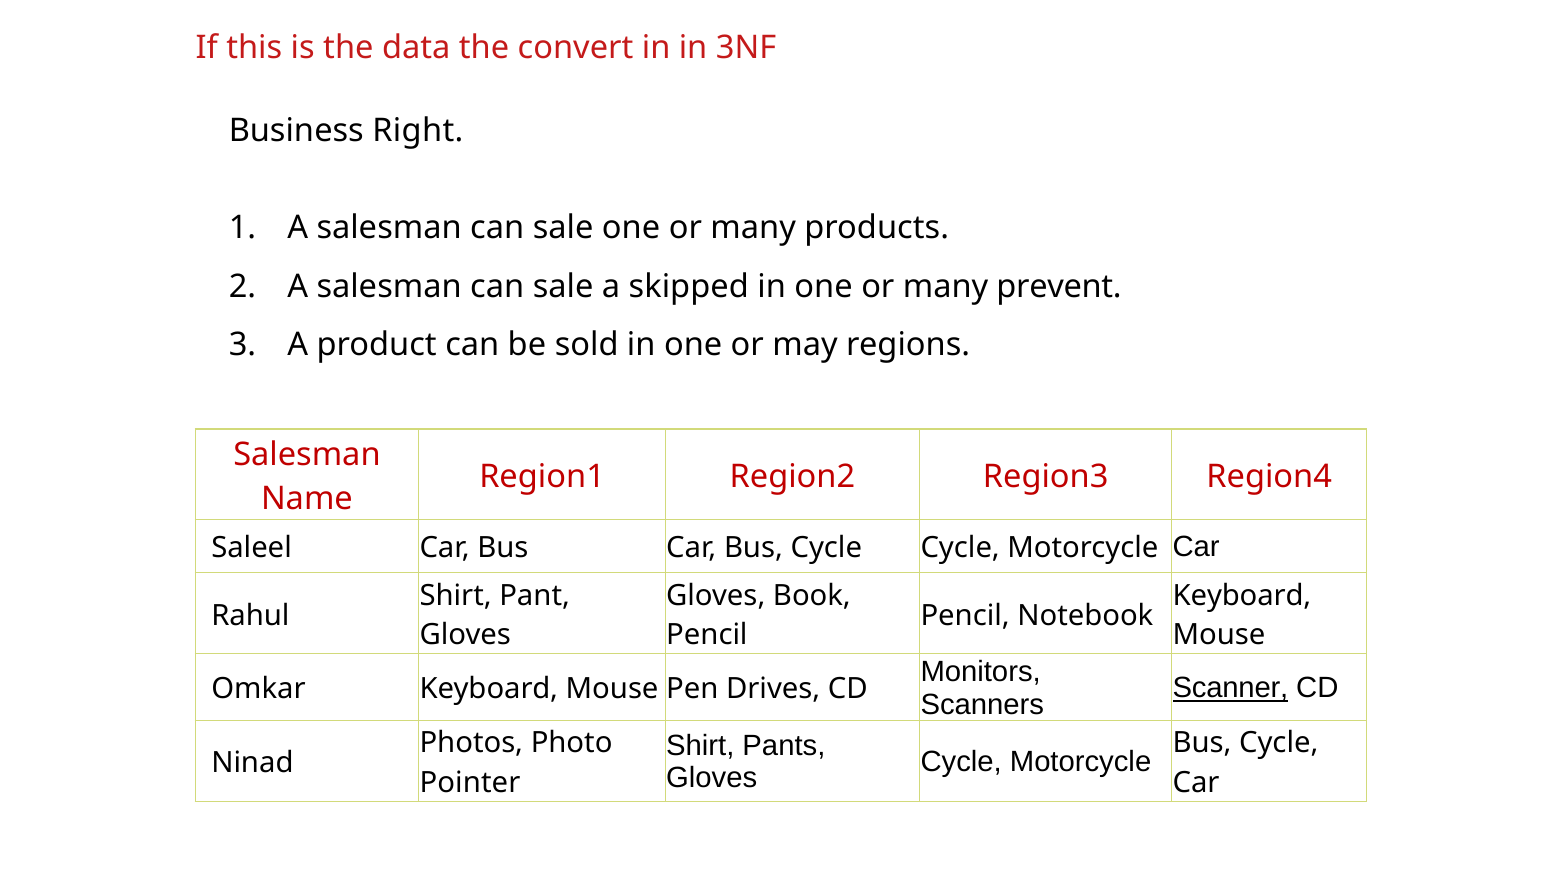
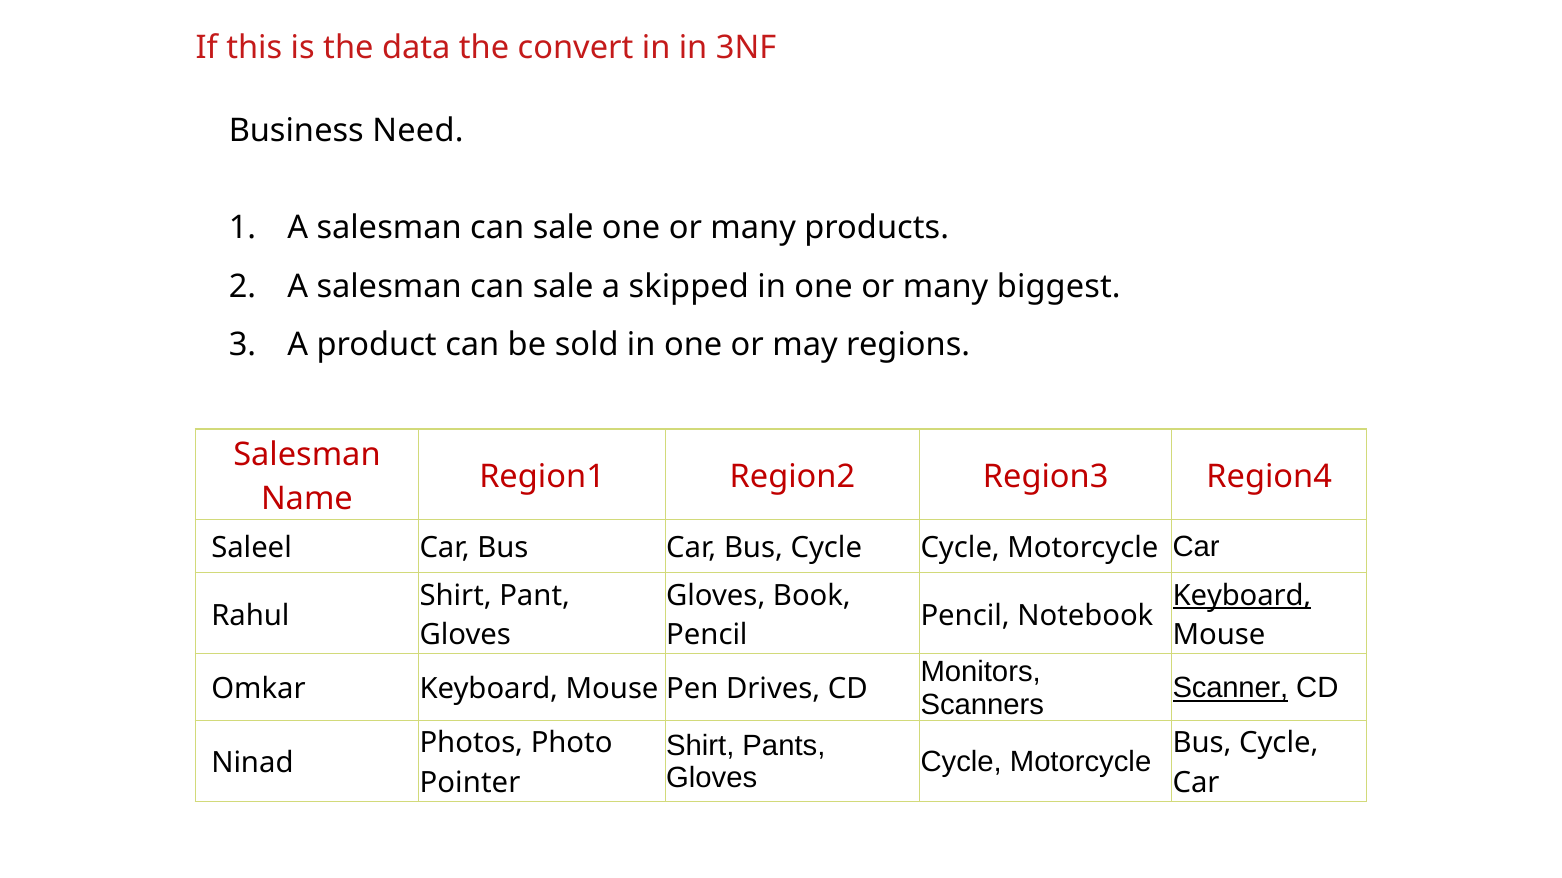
Right: Right -> Need (418, 130)
prevent: prevent -> biggest (1059, 287)
Keyboard underline: none -> present (1242, 596)
